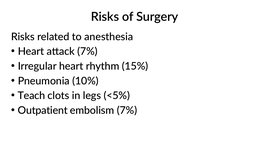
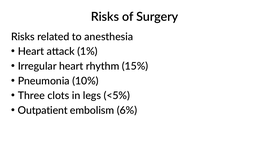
attack 7%: 7% -> 1% (87, 51)
Teach: Teach -> Three (31, 96)
embolism 7%: 7% -> 6% (127, 110)
